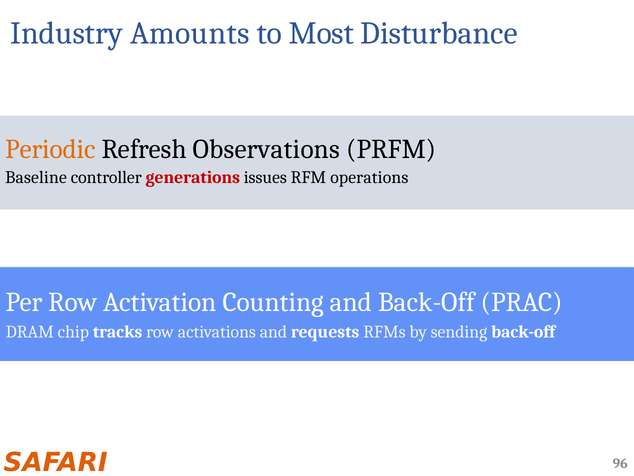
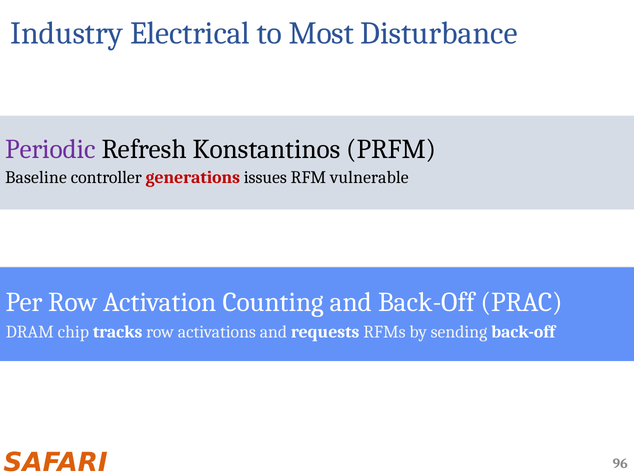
Amounts: Amounts -> Electrical (190, 33)
Periodic colour: orange -> purple (51, 149)
Observations: Observations -> Konstantinos (267, 149)
operations: operations -> vulnerable (369, 177)
